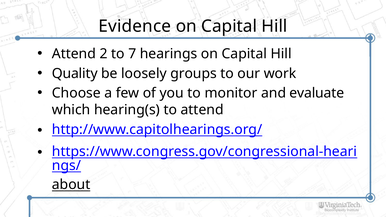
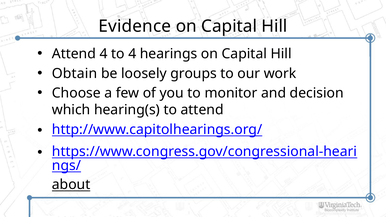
Attend 2: 2 -> 4 (104, 54)
to 7: 7 -> 4 (132, 54)
Quality: Quality -> Obtain (75, 73)
evaluate: evaluate -> decision (317, 93)
